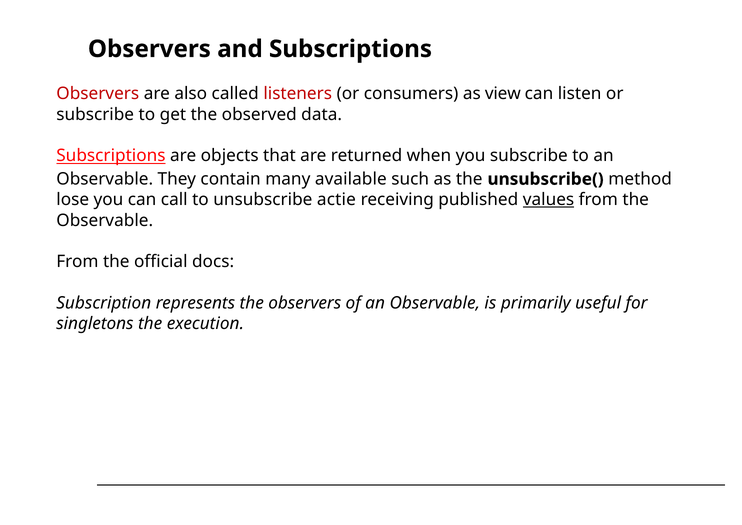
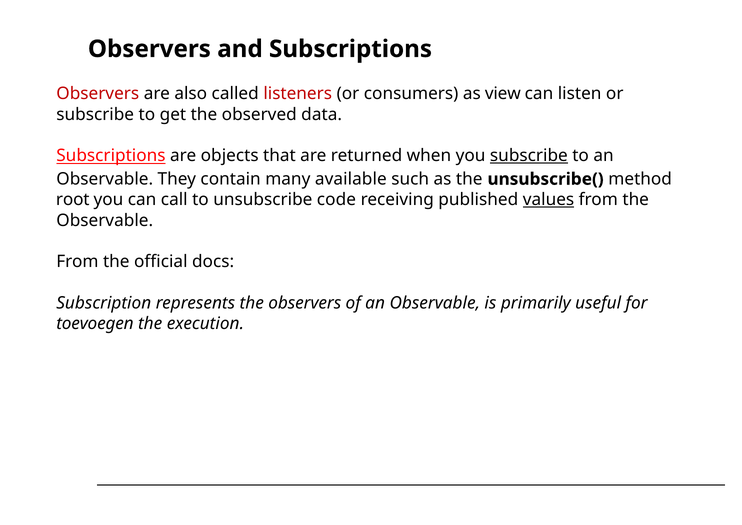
subscribe underline: none -> present (529, 156)
lose: lose -> root (73, 200)
actie: actie -> code (336, 200)
singletons: singletons -> toevoegen (95, 323)
